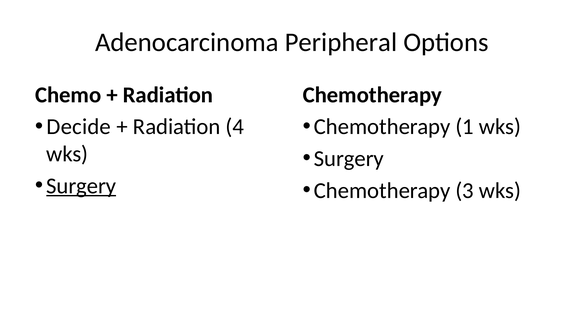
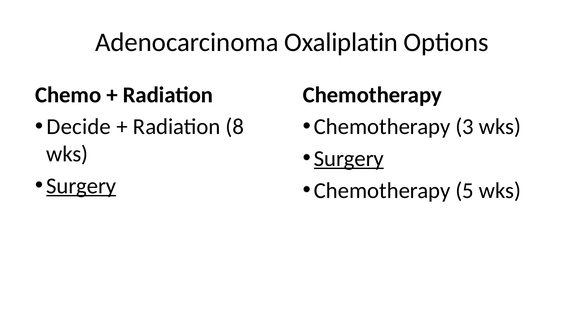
Peripheral: Peripheral -> Oxaliplatin (341, 42)
4: 4 -> 8 (235, 127)
1: 1 -> 3 (465, 127)
Surgery underline: none -> present (349, 158)
3: 3 -> 5 (465, 190)
